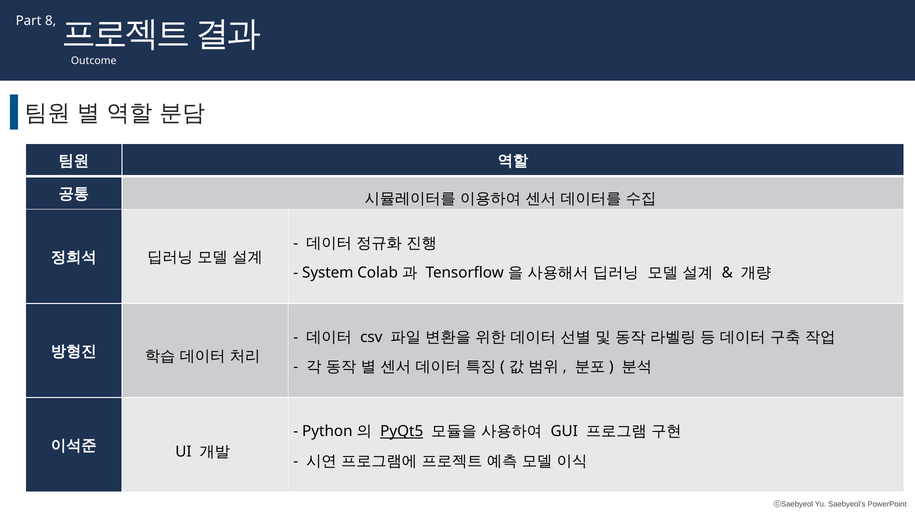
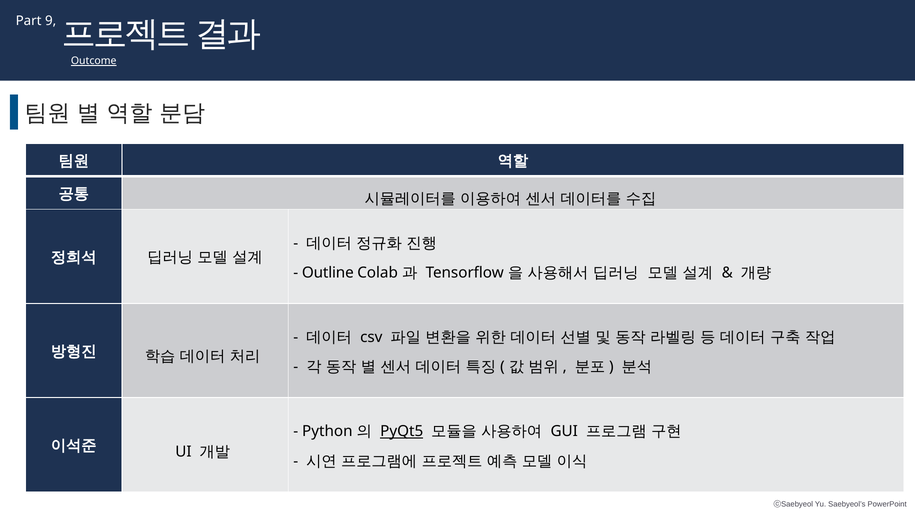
8: 8 -> 9 (51, 21)
Outcome underline: none -> present (94, 61)
System: System -> Outline (328, 273)
